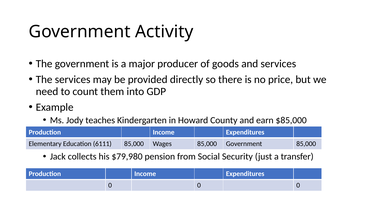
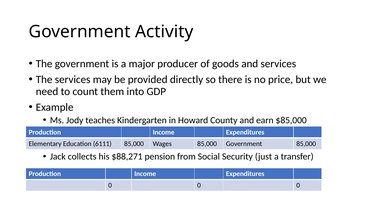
$79,980: $79,980 -> $88,271 (127, 157)
